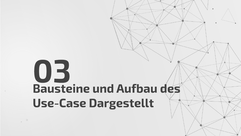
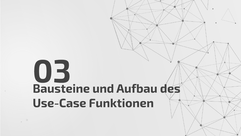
Dargestellt: Dargestellt -> Funktionen (121, 103)
